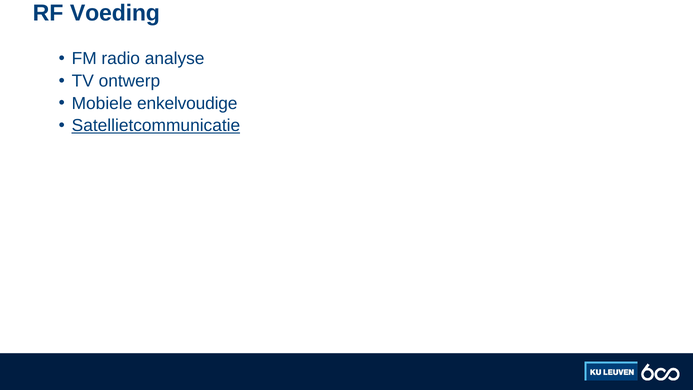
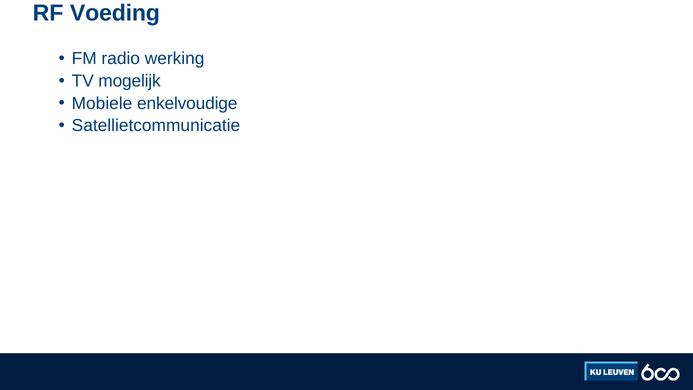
analyse: analyse -> werking (175, 59)
ontwerp: ontwerp -> mogelijk (130, 81)
Satellietcommunicatie underline: present -> none (156, 126)
